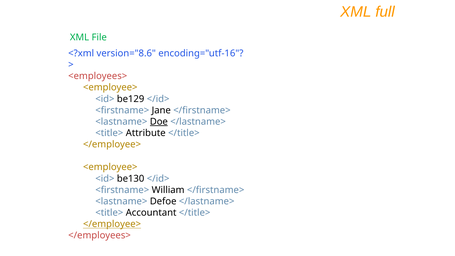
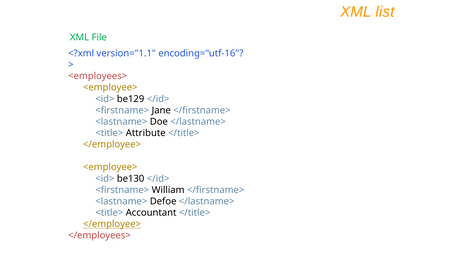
full: full -> list (385, 12)
version="8.6: version="8.6 -> version="1.1 (126, 53)
Doe underline: present -> none (159, 122)
